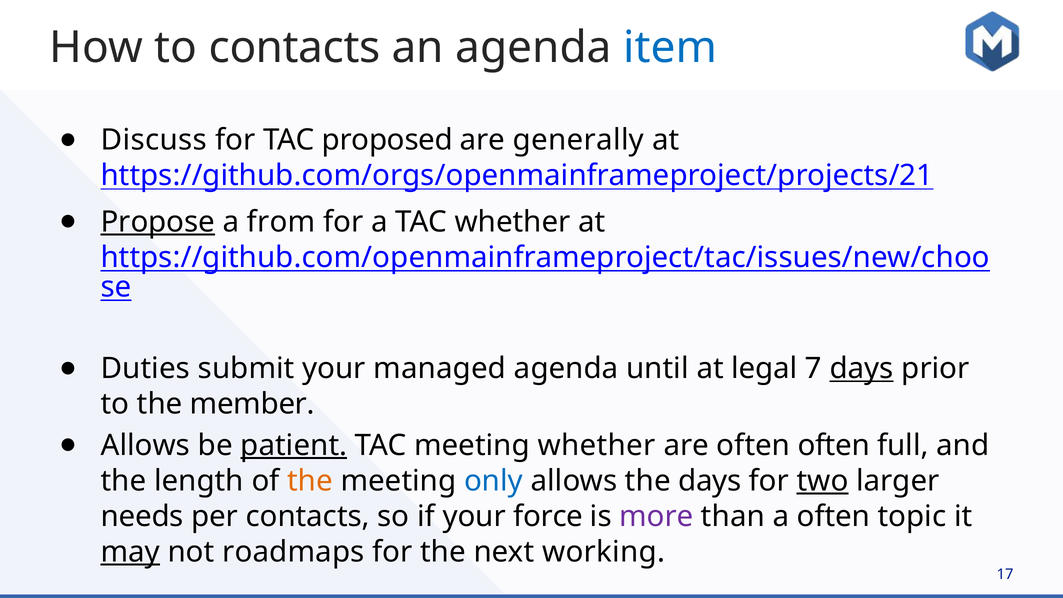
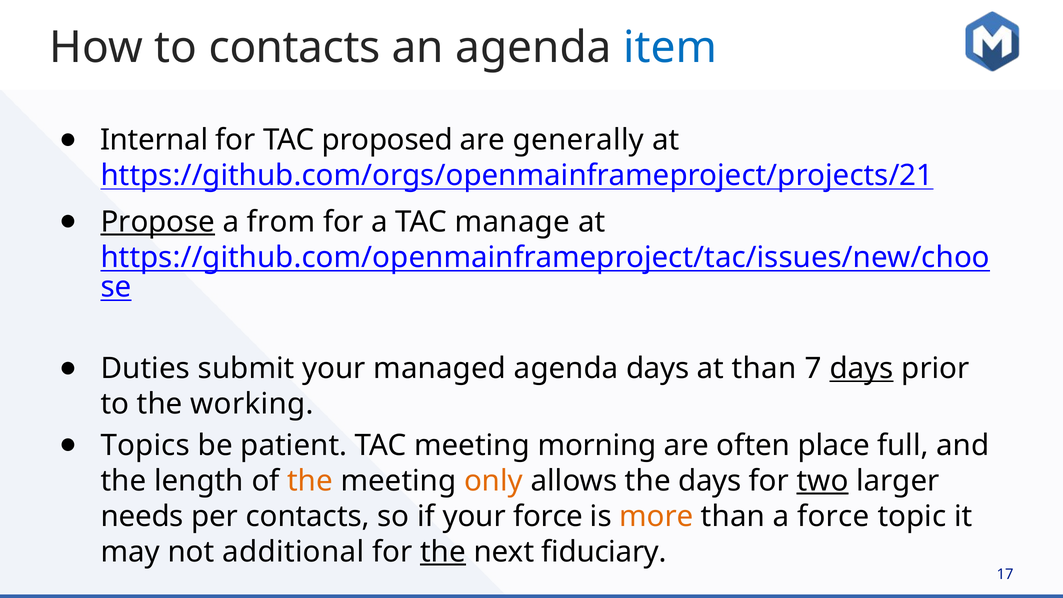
Discuss: Discuss -> Internal (154, 140)
TAC whether: whether -> manage (512, 222)
agenda until: until -> days (658, 369)
at legal: legal -> than (764, 369)
member: member -> working (252, 404)
Allows: Allows -> Topics (145, 445)
patient underline: present -> none (294, 445)
meeting whether: whether -> morning (597, 445)
often often: often -> place (834, 445)
only colour: blue -> orange (494, 481)
more colour: purple -> orange (656, 516)
a often: often -> force (833, 516)
may underline: present -> none (130, 552)
roadmaps: roadmaps -> additional (293, 552)
the underline: none -> present (443, 552)
working: working -> fiduciary (604, 552)
